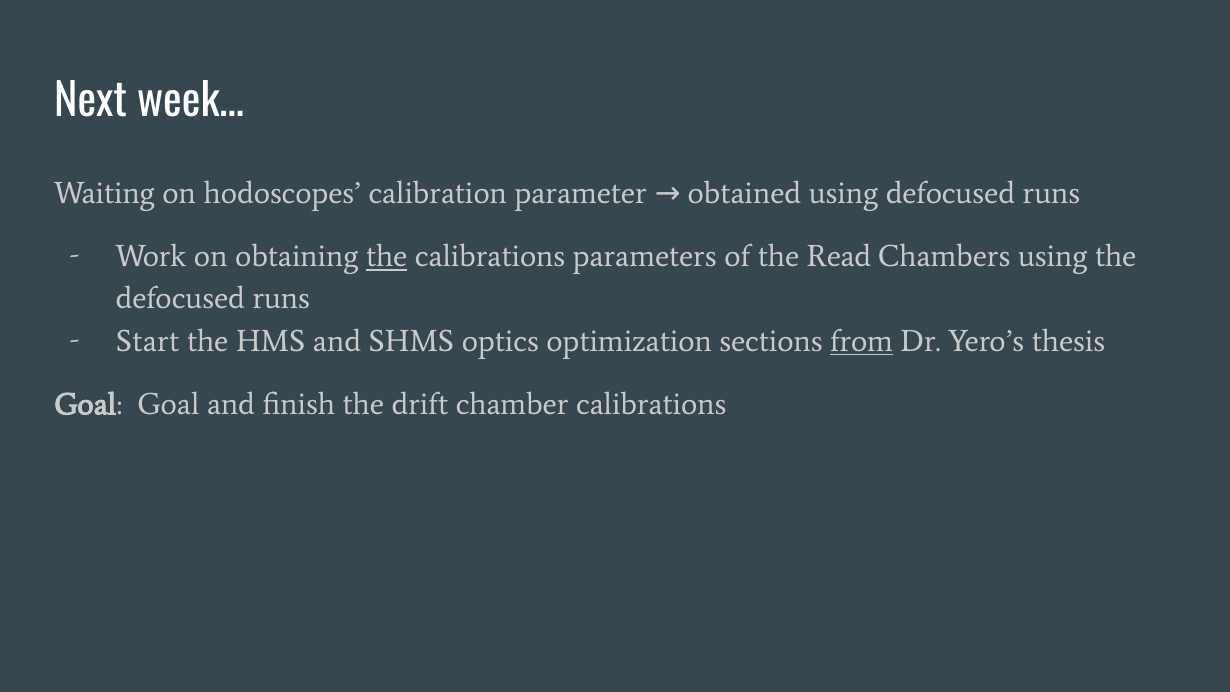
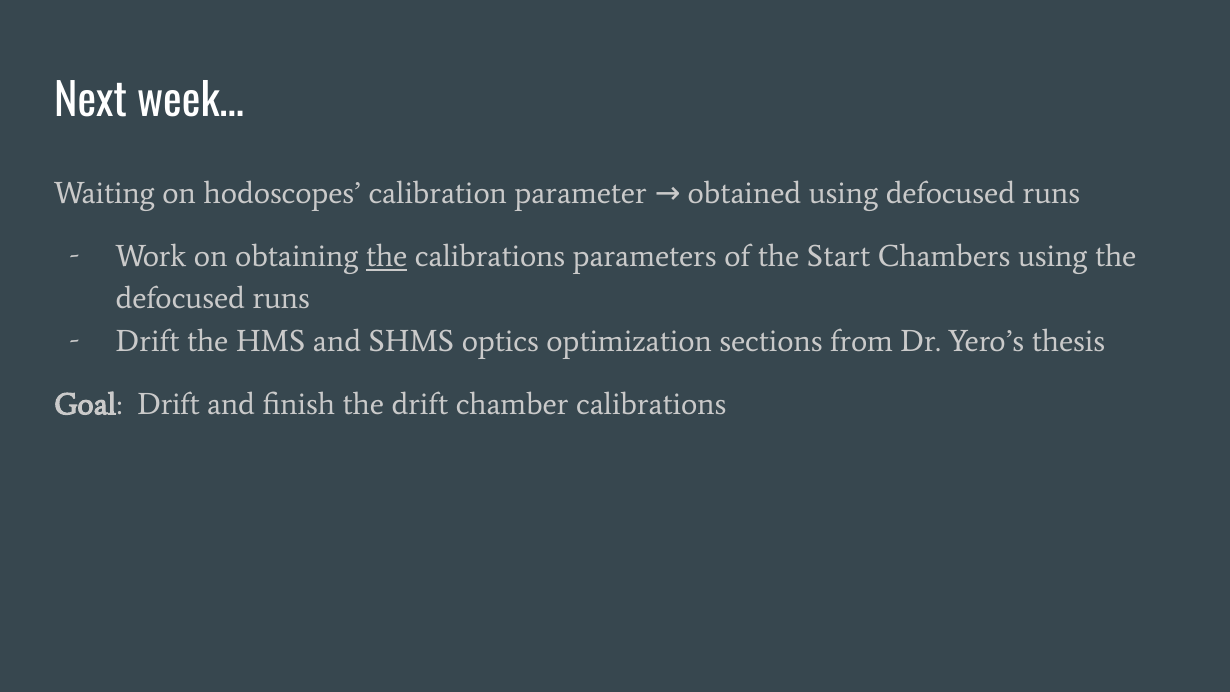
Read: Read -> Start (839, 256)
Start: Start -> Drift (148, 341)
from underline: present -> none (862, 341)
Goal Goal: Goal -> Drift (169, 404)
